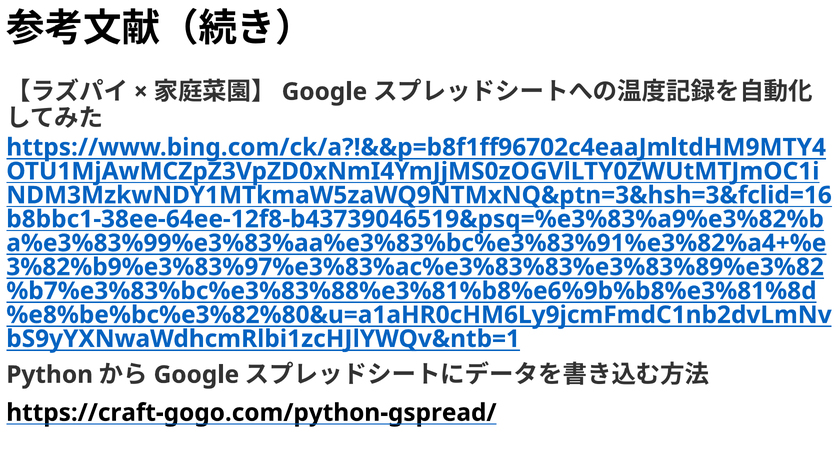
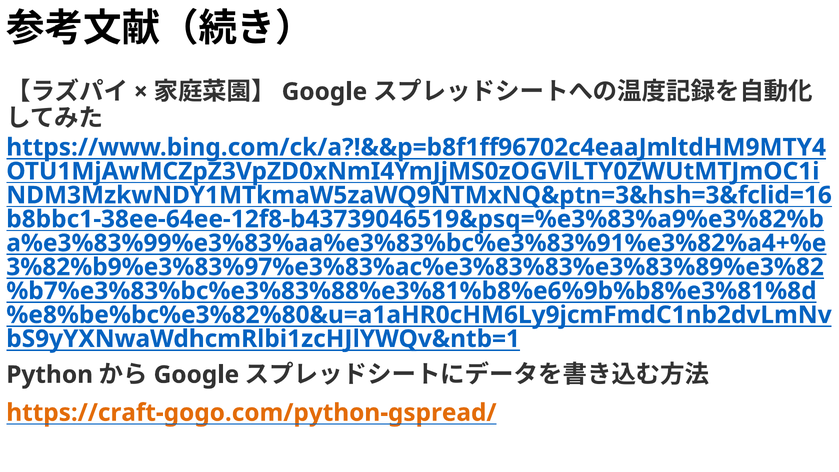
https://craft-gogo.com/python-gspread/ colour: black -> orange (251, 413)
